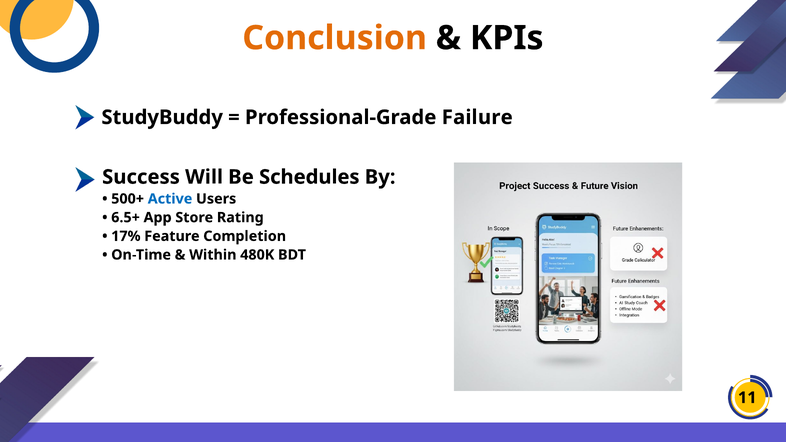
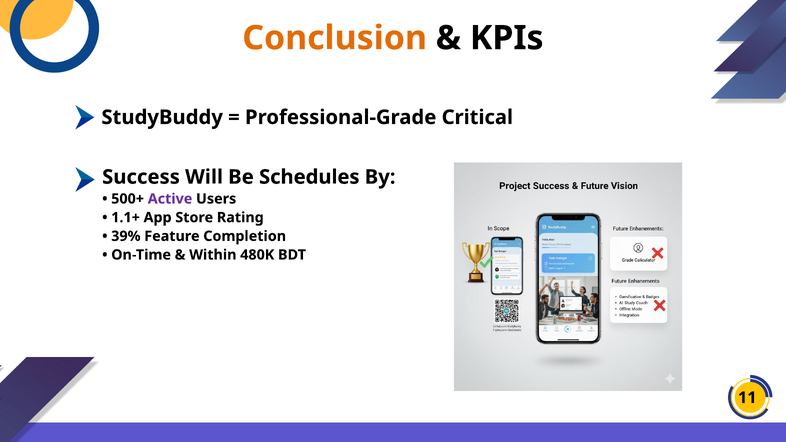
Failure: Failure -> Critical (477, 117)
Active colour: blue -> purple (170, 199)
6.5+: 6.5+ -> 1.1+ (126, 218)
17%: 17% -> 39% (126, 236)
